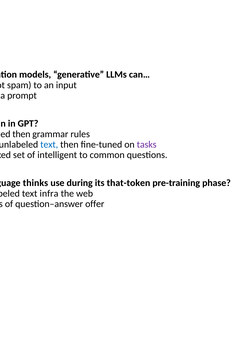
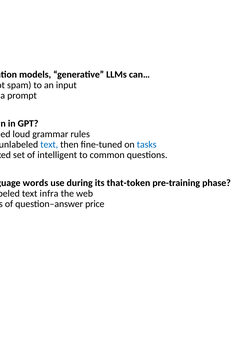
then: then -> loud (21, 134)
tasks colour: purple -> blue (147, 145)
thinks: thinks -> words (35, 183)
offer: offer -> price (95, 204)
